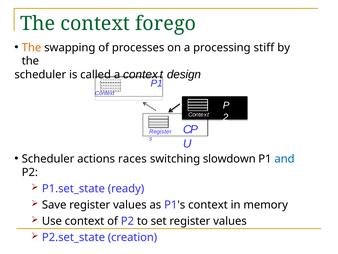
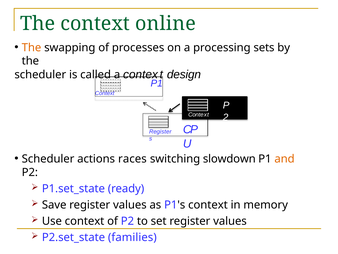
forego: forego -> online (166, 23)
stiff: stiff -> sets (264, 48)
and colour: blue -> orange (285, 159)
creation: creation -> families (132, 237)
